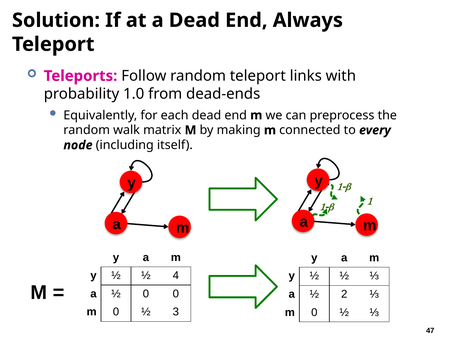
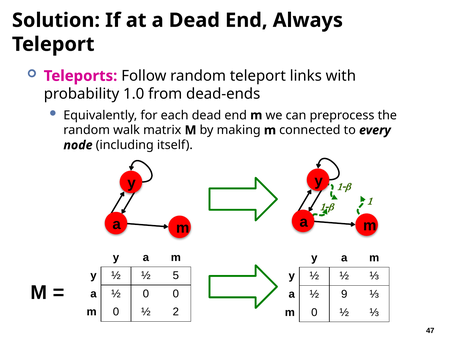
4: 4 -> 5 (176, 275)
2: 2 -> 9 (344, 294)
3: 3 -> 2 (176, 312)
